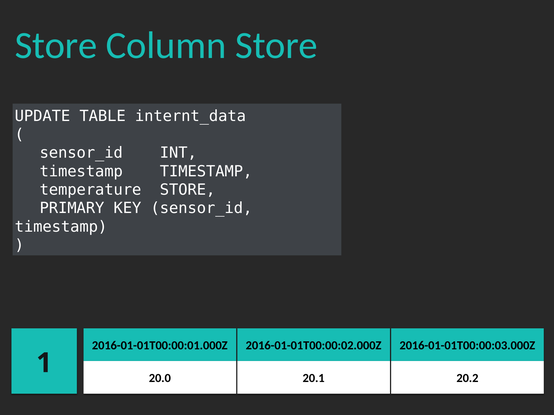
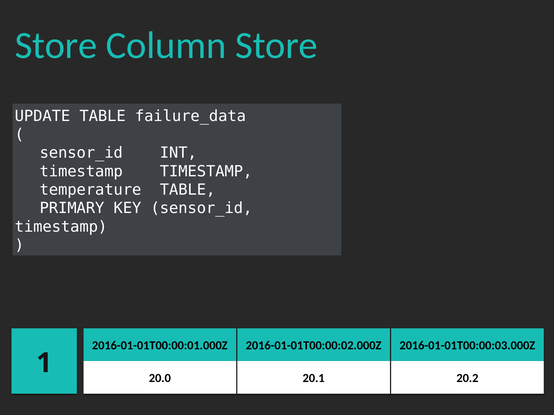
internt_data: internt_data -> failure_data (190, 116)
temperature STORE: STORE -> TABLE (188, 190)
